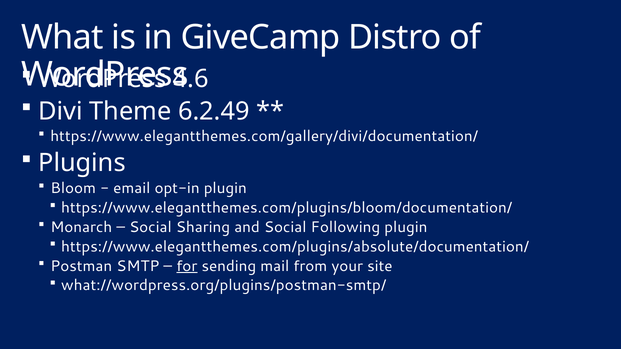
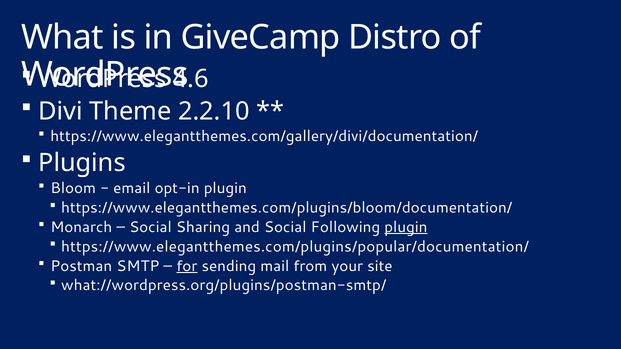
6.2.49: 6.2.49 -> 2.2.10 (214, 111)
plugin underline: none -> present (406, 227)
https://www.elegantthemes.com/plugins/absolute/documentation/: https://www.elegantthemes.com/plugins/absolute/documentation/ -> https://www.elegantthemes.com/plugins/popular/documentation/ (295, 247)
